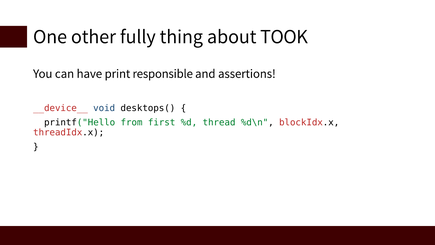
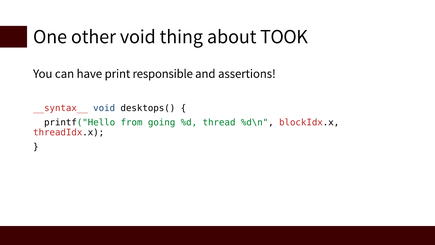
other fully: fully -> void (138, 37)
__device__: __device__ -> __syntax__ (60, 108)
first: first -> going (162, 122)
